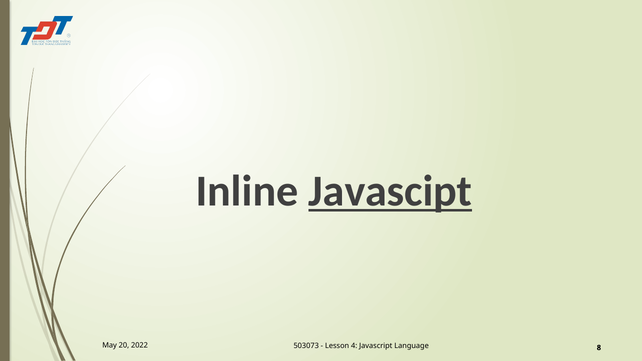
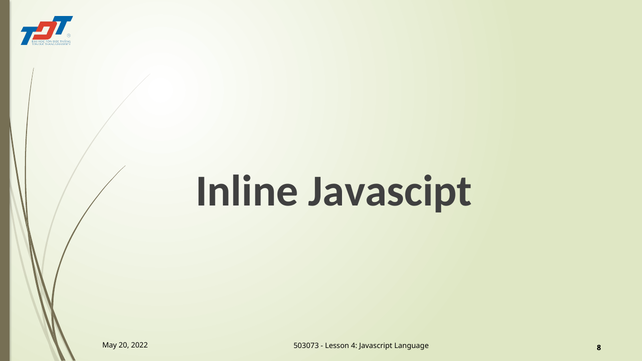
Javascipt underline: present -> none (390, 191)
